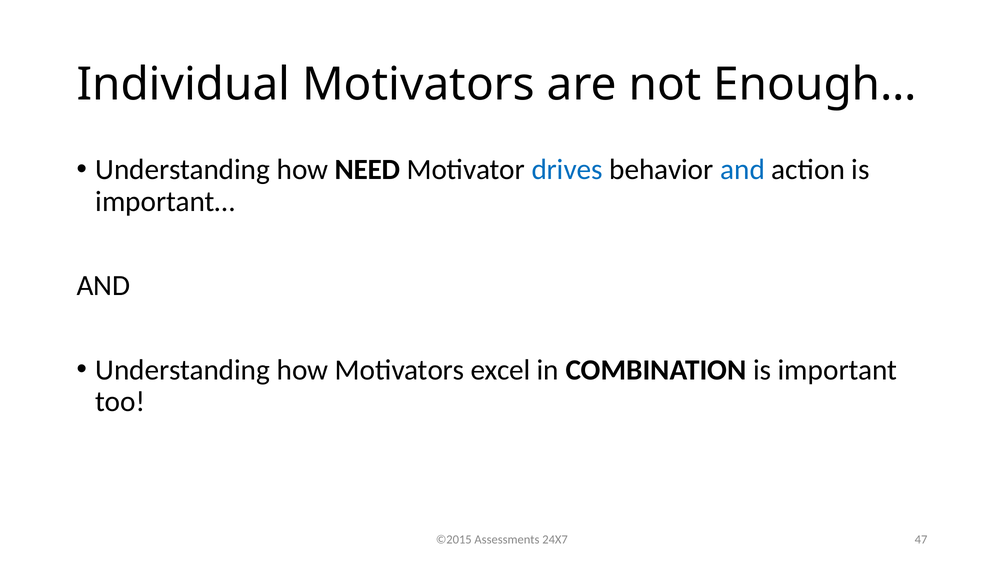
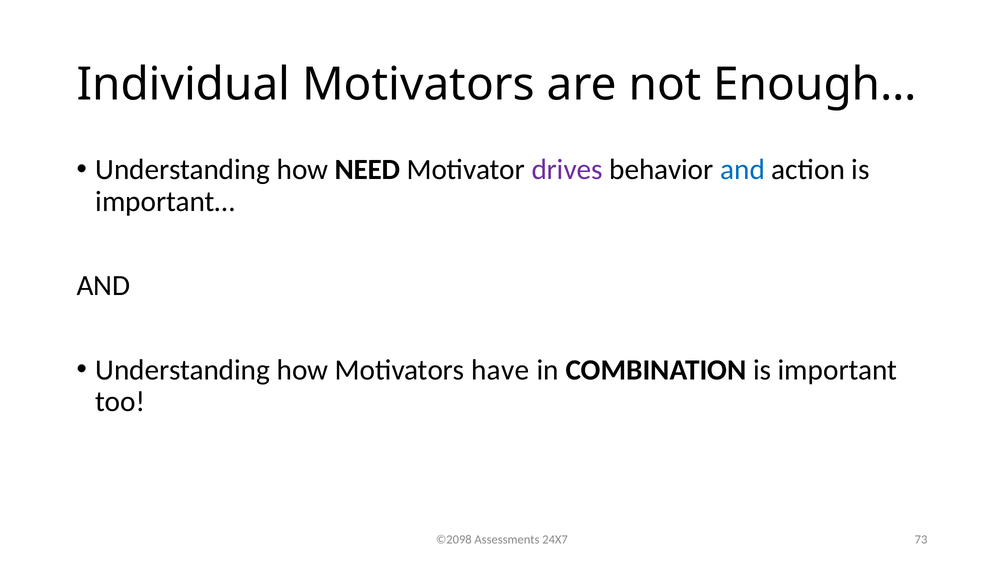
drives colour: blue -> purple (567, 170)
excel: excel -> have (500, 370)
©2015: ©2015 -> ©2098 (454, 539)
47: 47 -> 73 (921, 539)
